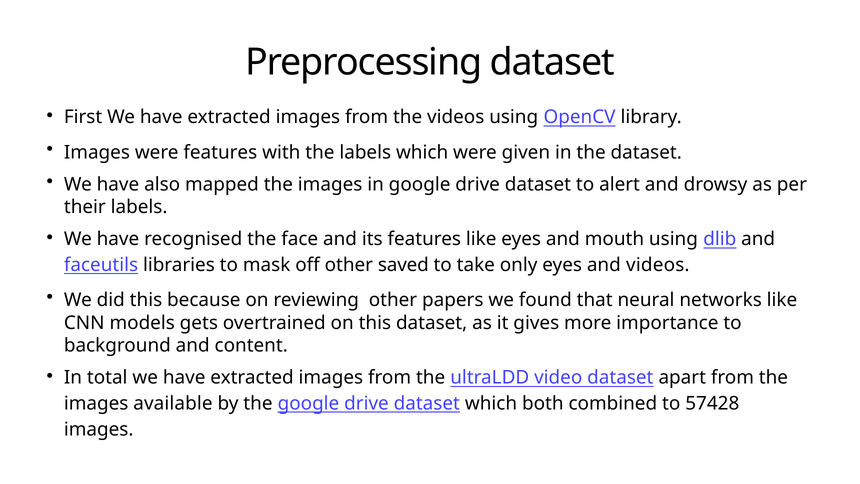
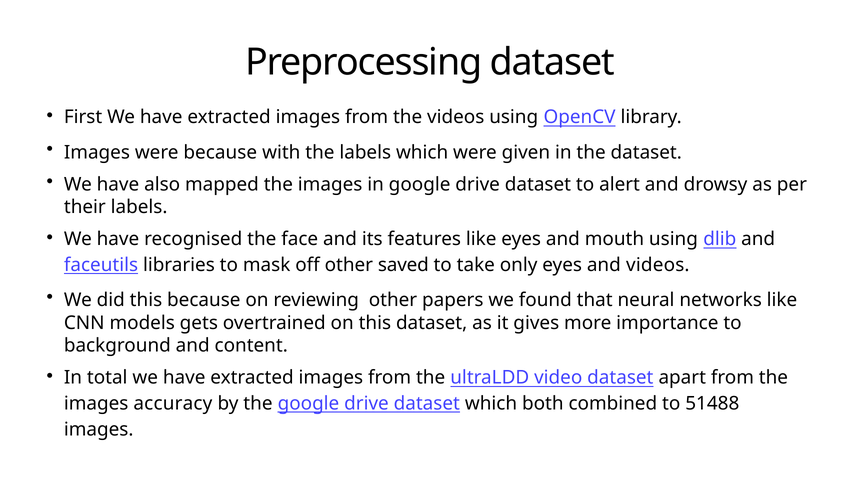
were features: features -> because (220, 152)
available: available -> accuracy (173, 403)
57428: 57428 -> 51488 (712, 403)
